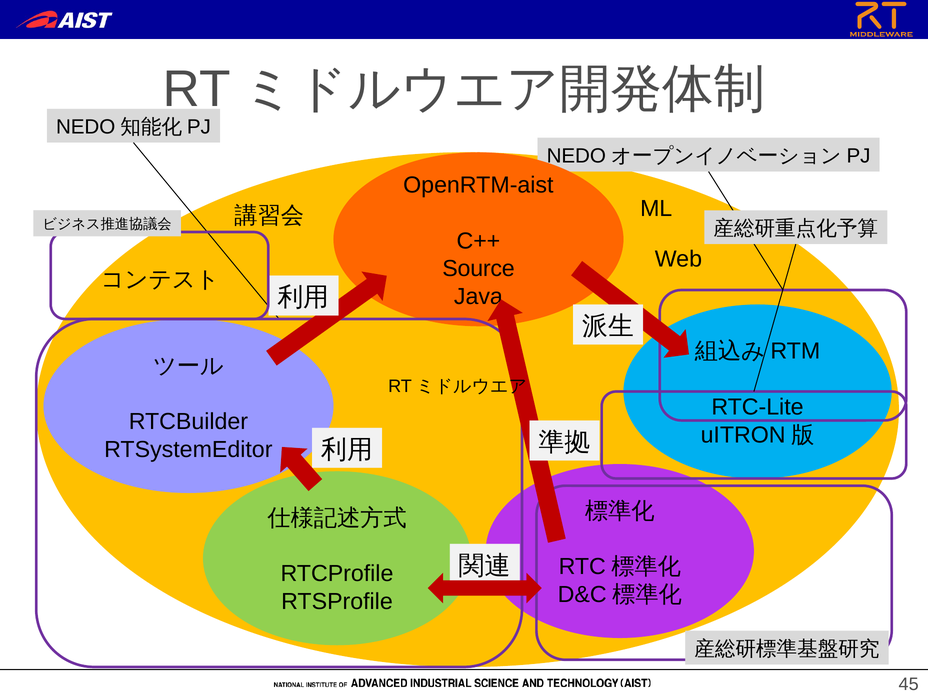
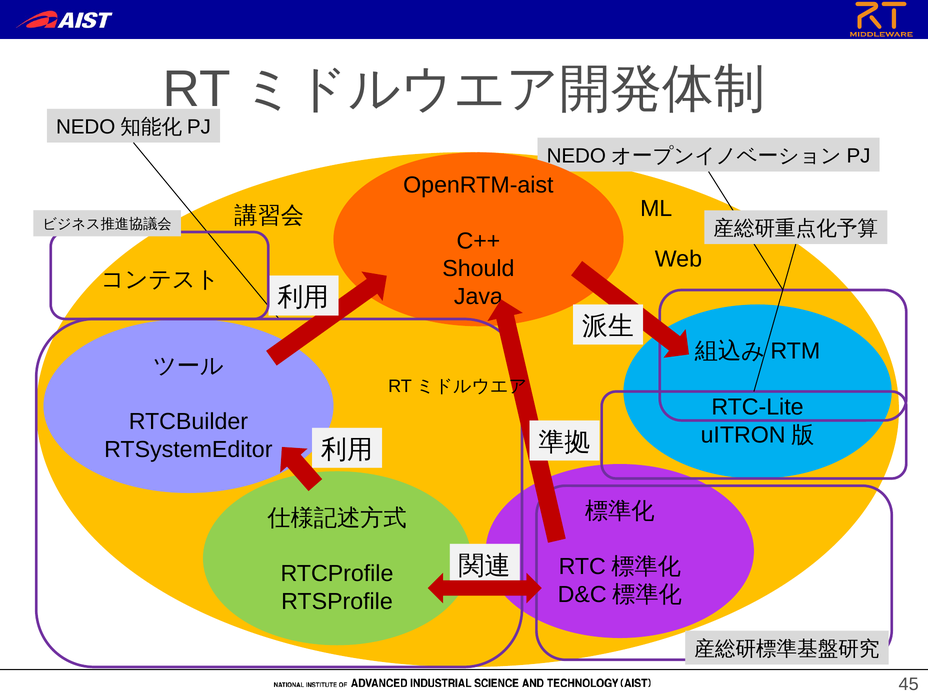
Source: Source -> Should (478, 269)
